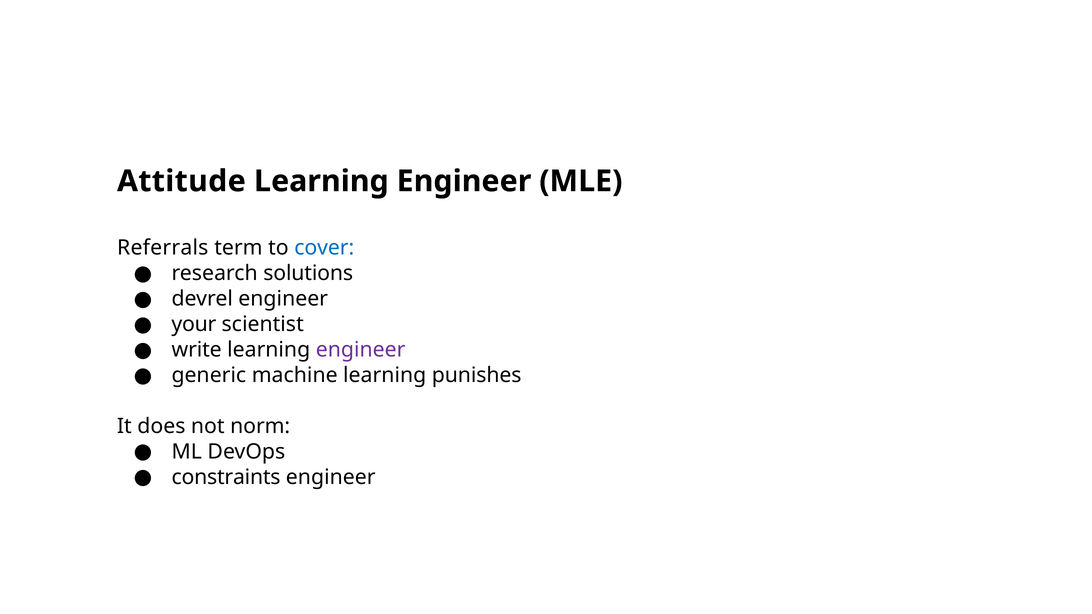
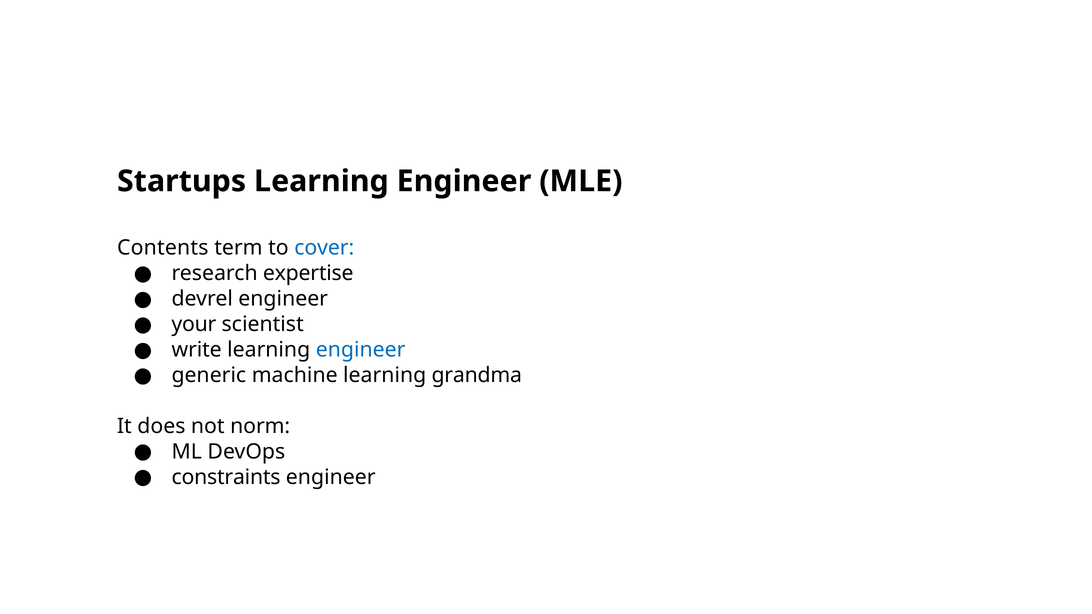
Attitude: Attitude -> Startups (182, 181)
Referrals: Referrals -> Contents (163, 248)
solutions: solutions -> expertise (308, 274)
engineer colour: purple -> blue (361, 350)
punishes: punishes -> grandma (477, 375)
